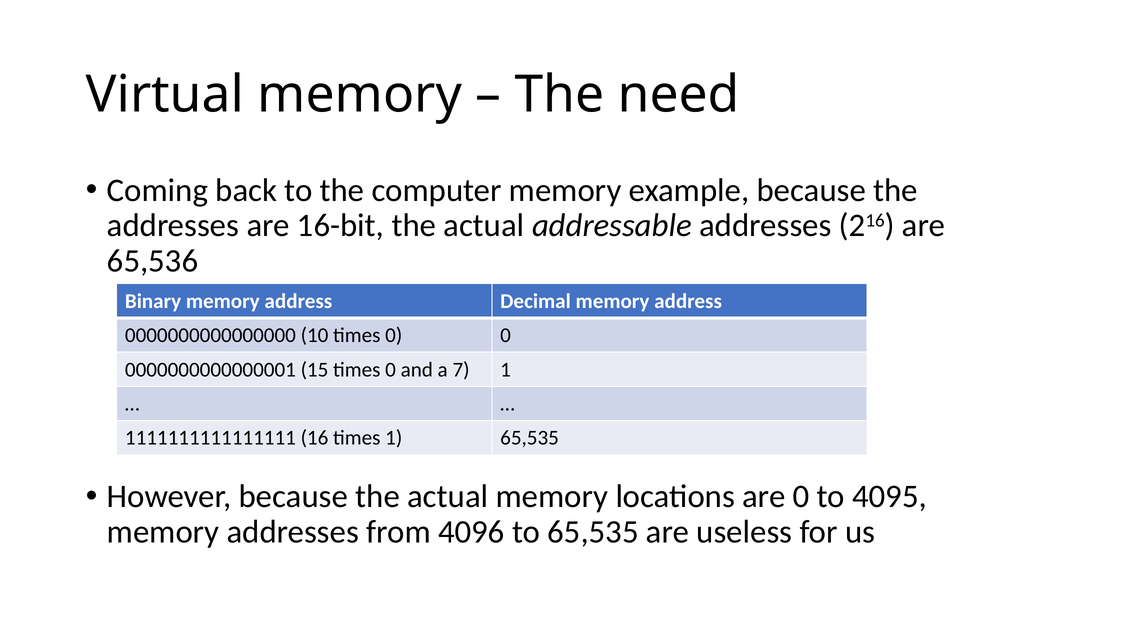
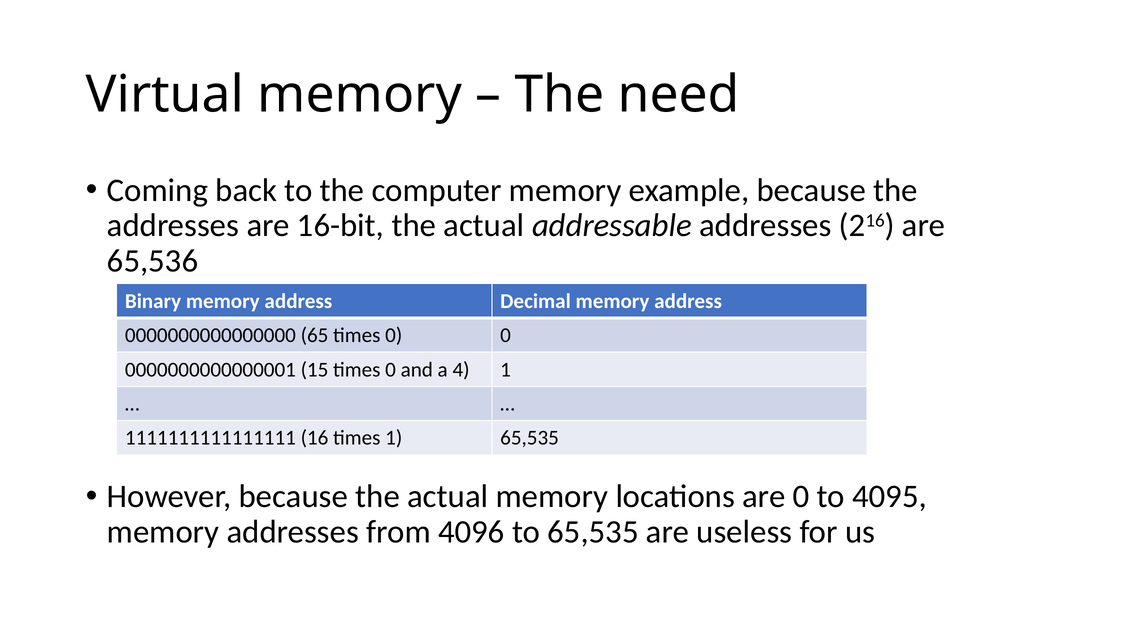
10: 10 -> 65 (314, 336)
7: 7 -> 4 (461, 370)
